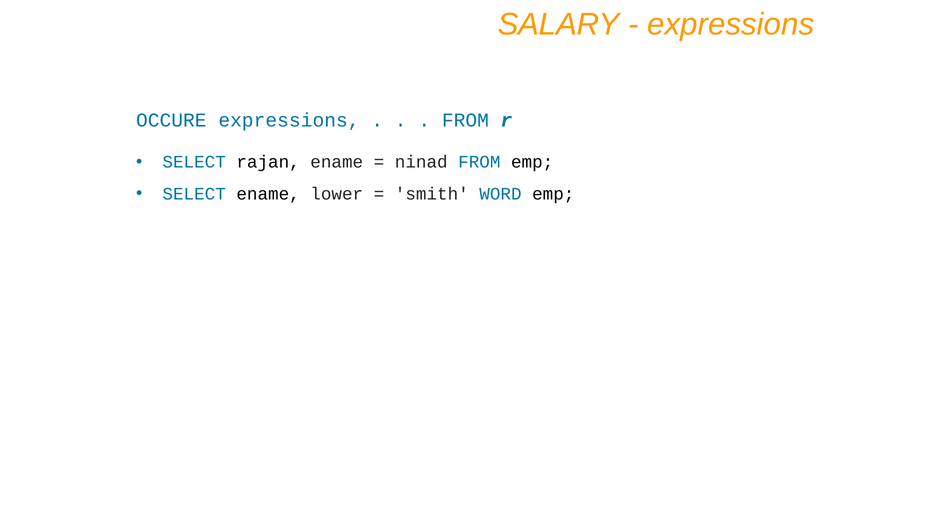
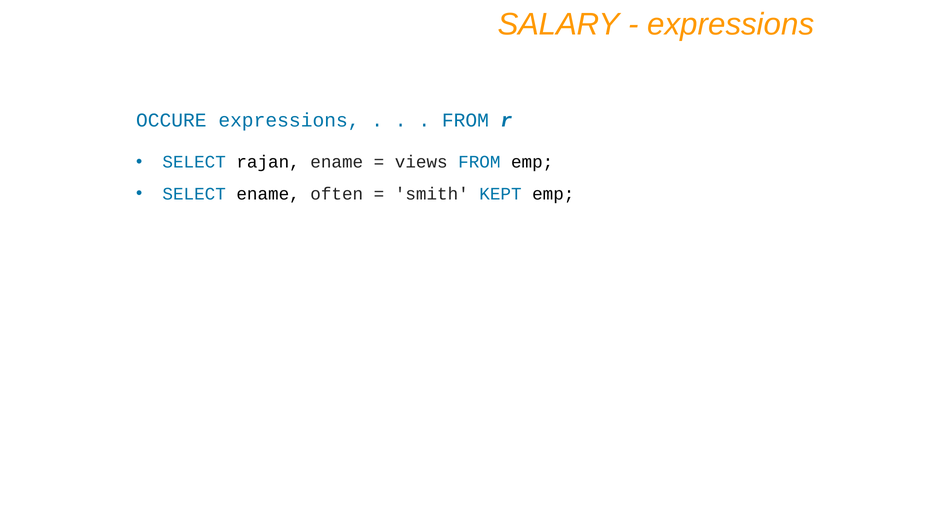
ninad: ninad -> views (421, 162)
lower: lower -> often (337, 194)
WORD: WORD -> KEPT (500, 194)
